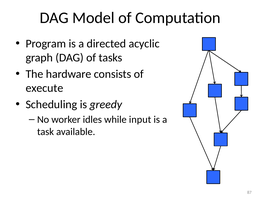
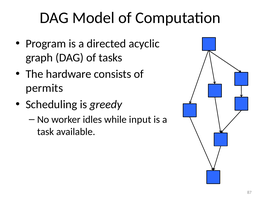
execute: execute -> permits (44, 88)
